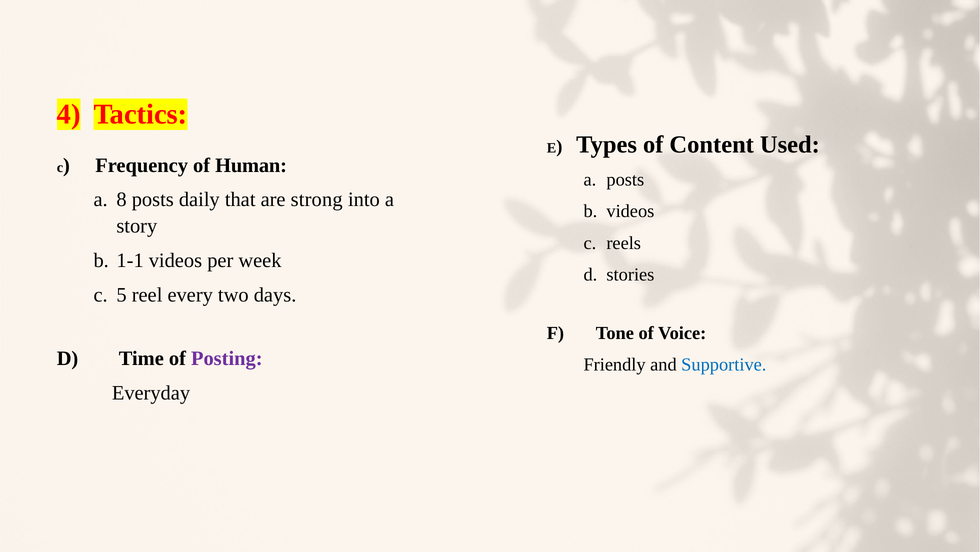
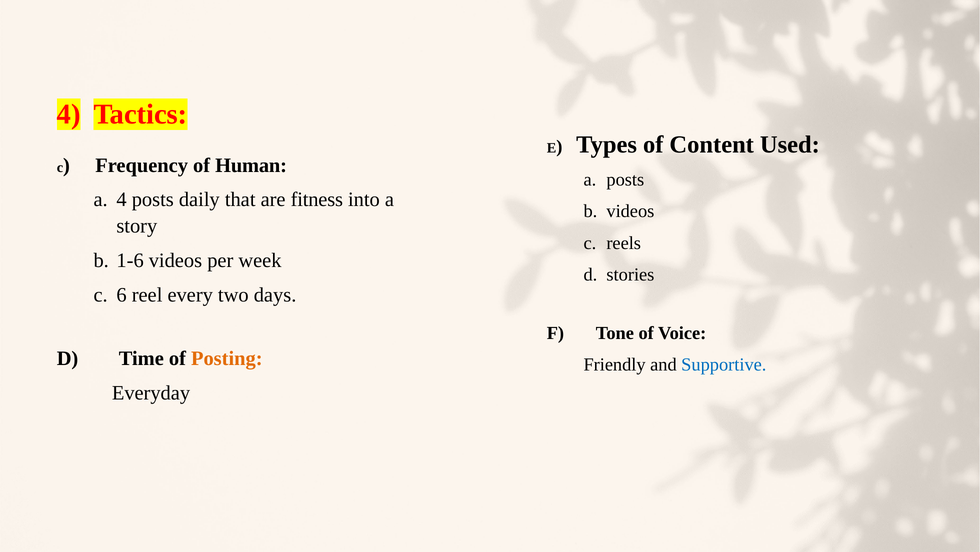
a 8: 8 -> 4 (122, 199)
strong: strong -> fitness (317, 199)
1-1: 1-1 -> 1-6 (130, 260)
5: 5 -> 6 (122, 294)
Posting colour: purple -> orange (227, 358)
